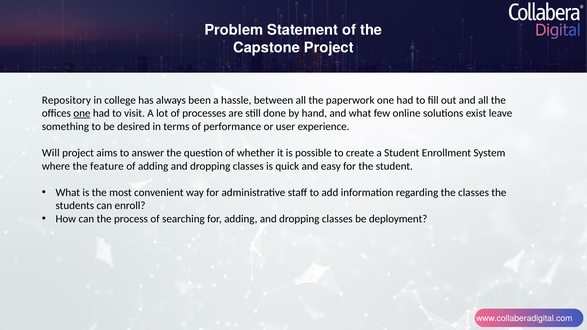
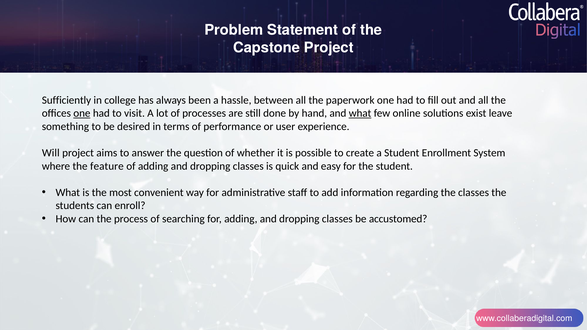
Repository: Repository -> Sufficiently (66, 100)
what underline: none -> present (360, 113)
deployment: deployment -> accustomed (398, 219)
